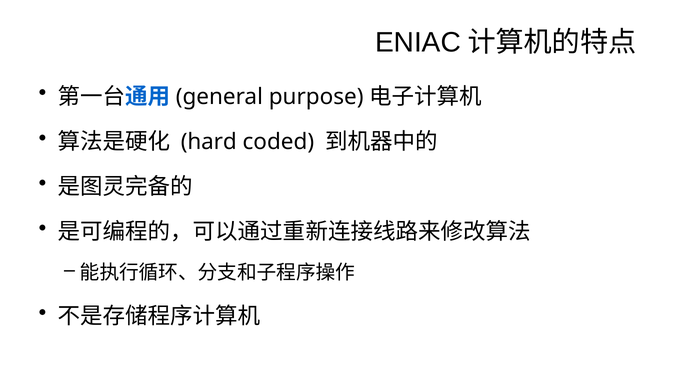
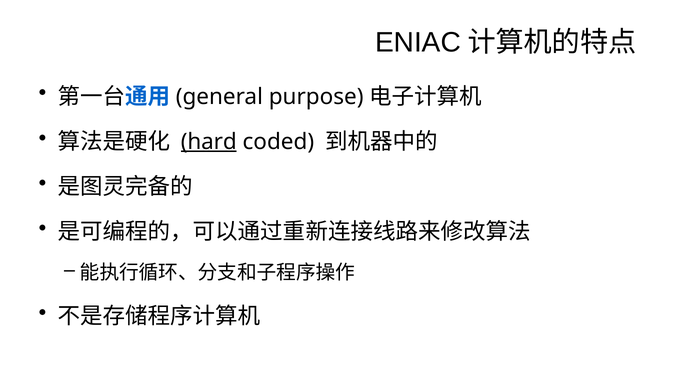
hard underline: none -> present (209, 142)
